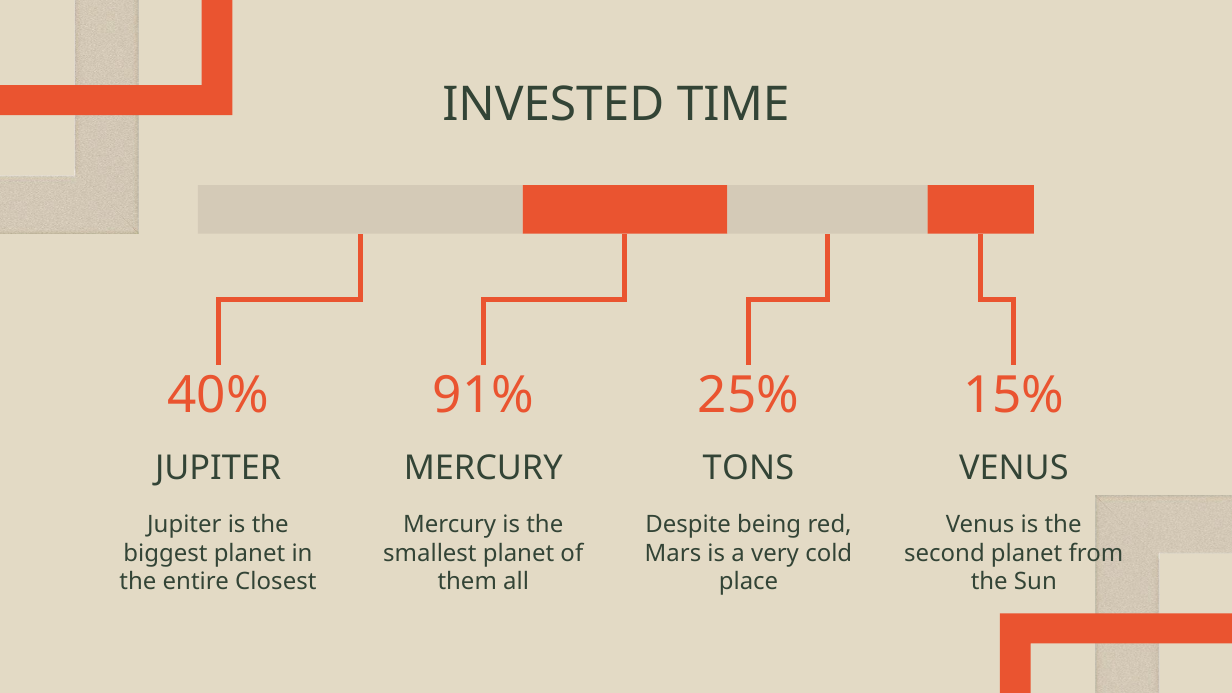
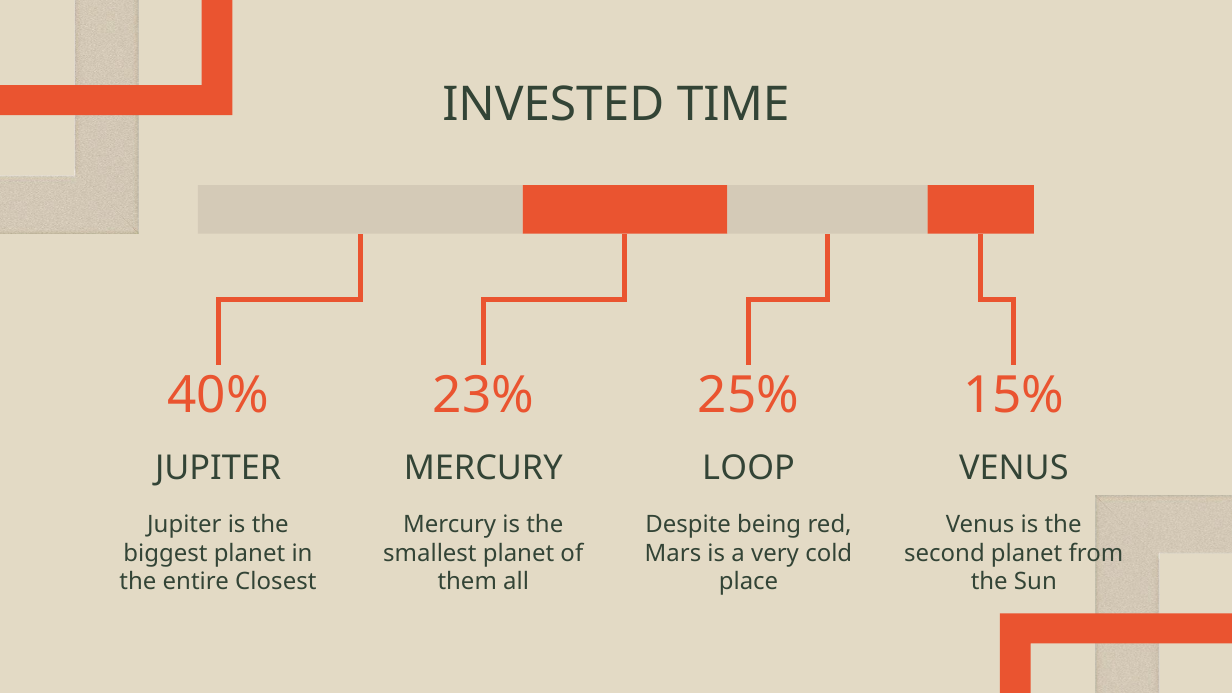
91%: 91% -> 23% (483, 395)
TONS: TONS -> LOOP (749, 468)
